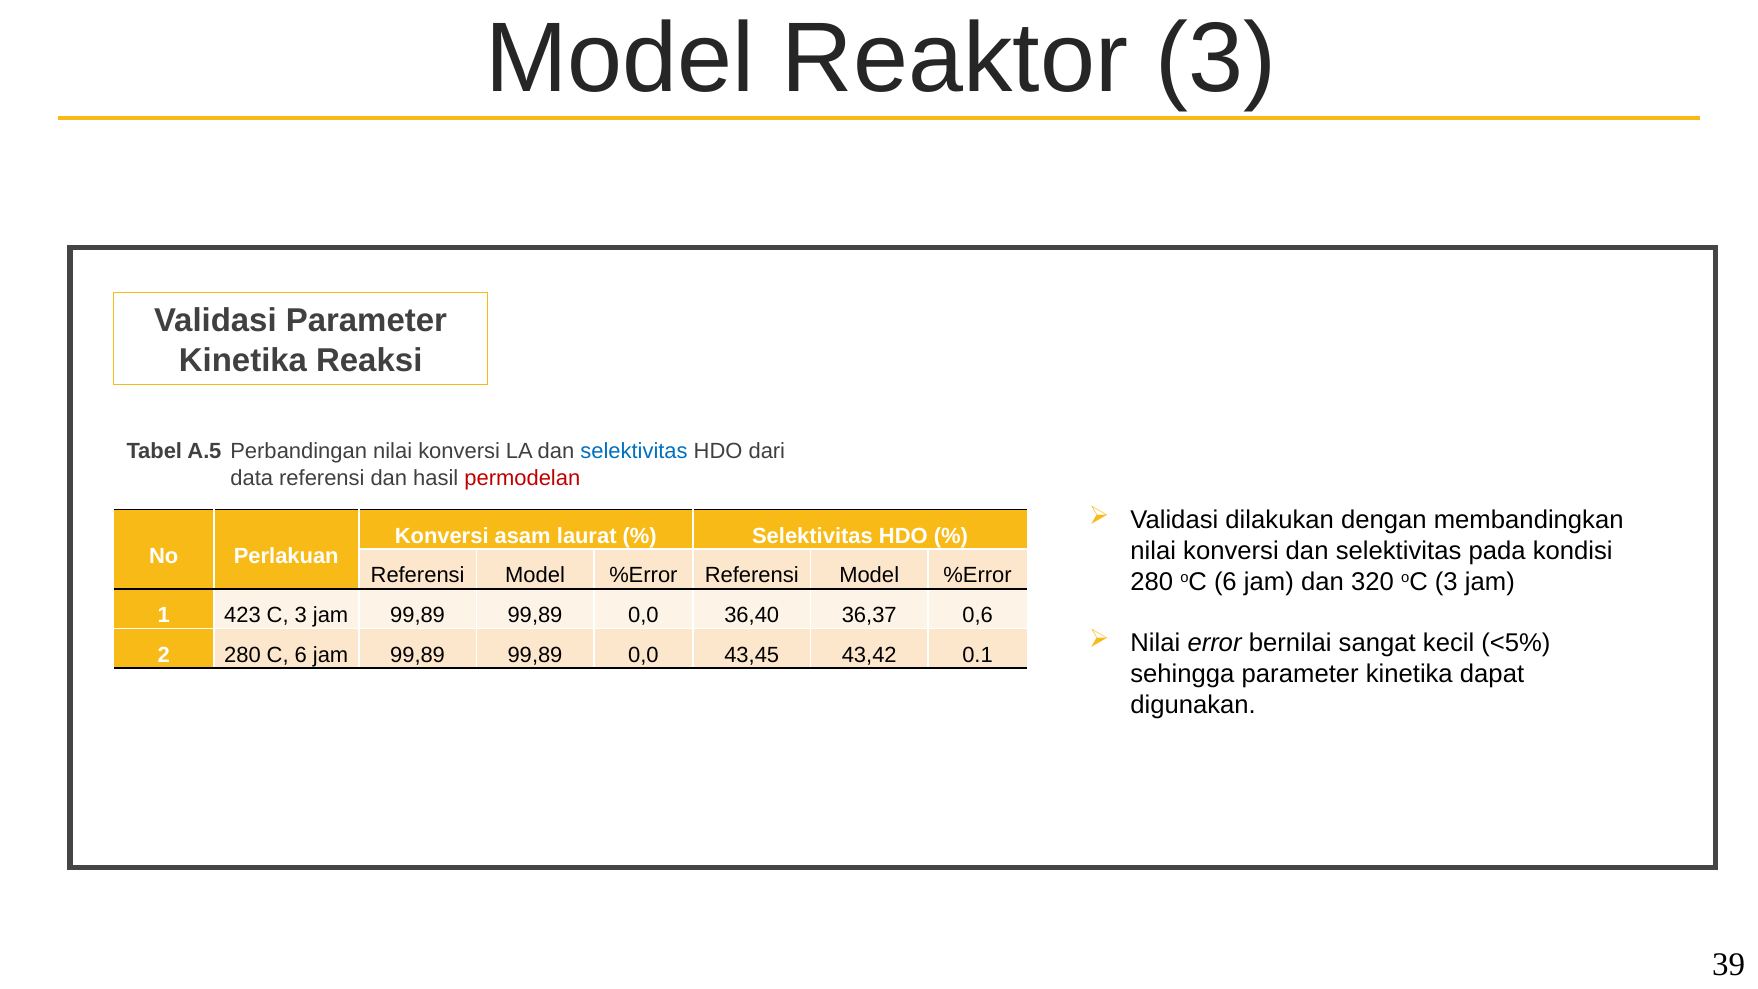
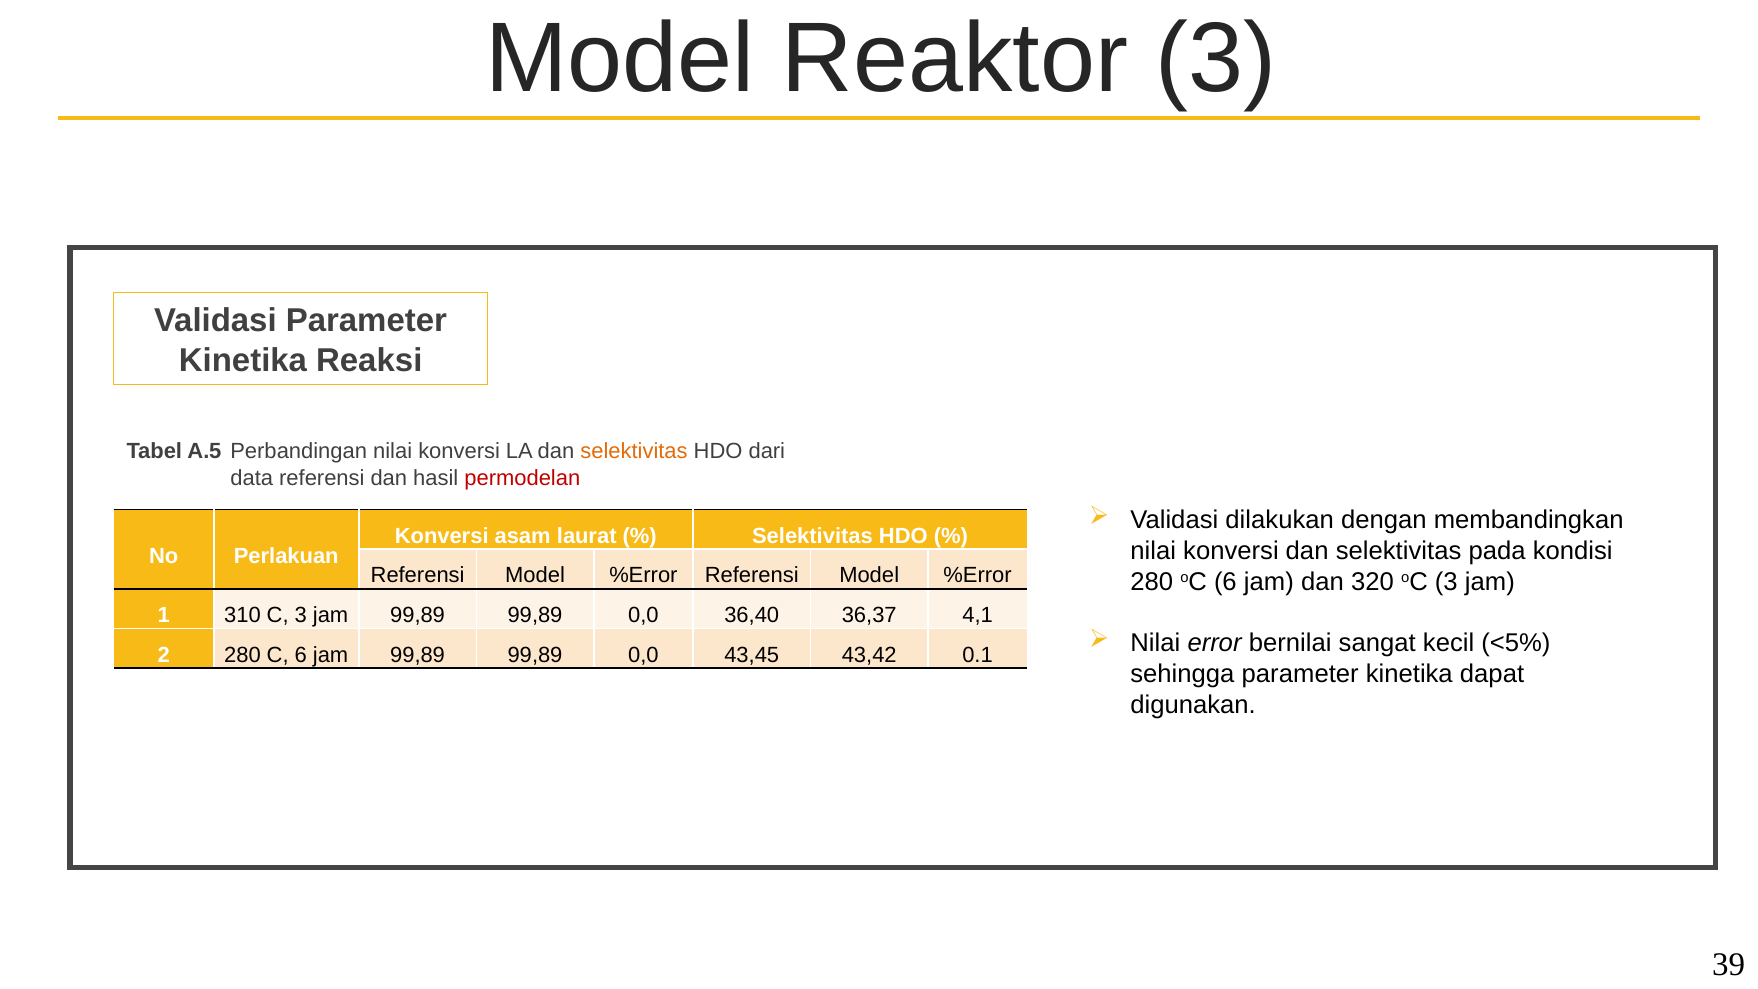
selektivitas colour: blue -> orange (634, 452)
423: 423 -> 310 (242, 615)
0,6: 0,6 -> 4,1 (978, 615)
